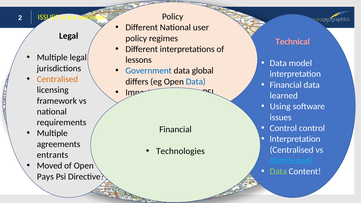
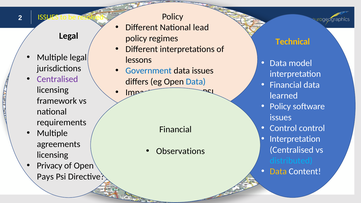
user: user -> lead (201, 27)
Technical colour: pink -> yellow (293, 42)
data global: global -> issues (203, 71)
Centralised colour: orange -> purple (57, 79)
Using: Using -> Policy (280, 107)
Technologies: Technologies -> Observations (180, 151)
entrants: entrants -> licensing (53, 155)
Moved: Moved -> Privacy (50, 166)
Data colour: light green -> yellow (278, 172)
